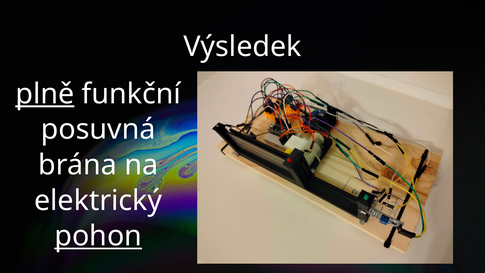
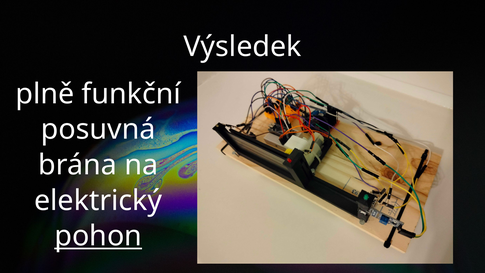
plně underline: present -> none (45, 94)
